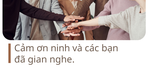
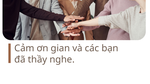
ninh: ninh -> gian (60, 48)
gian: gian -> thầy (37, 60)
